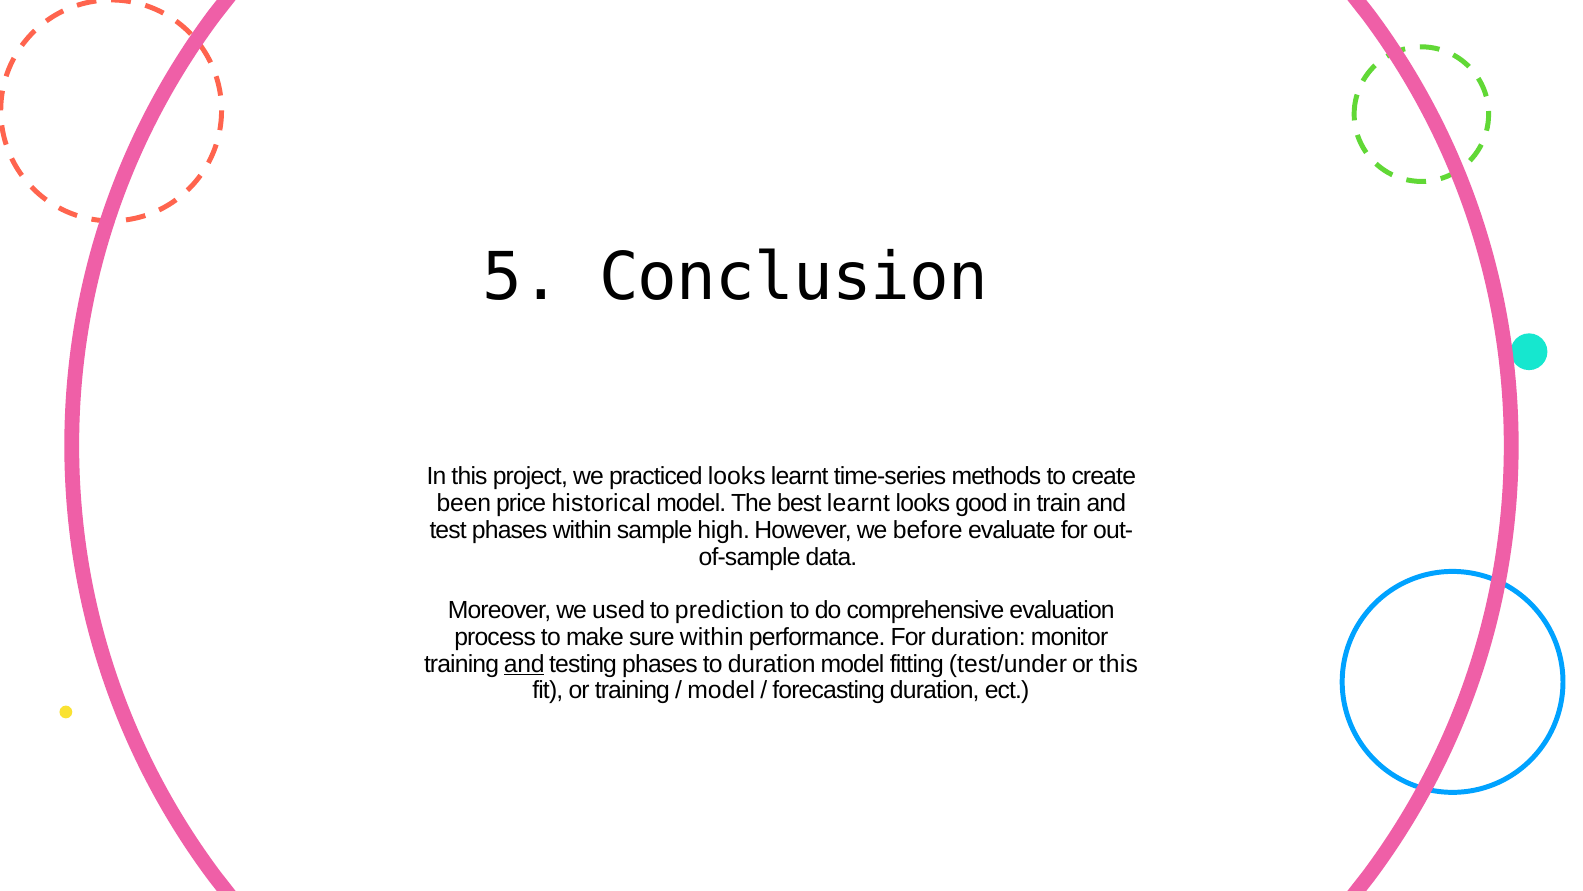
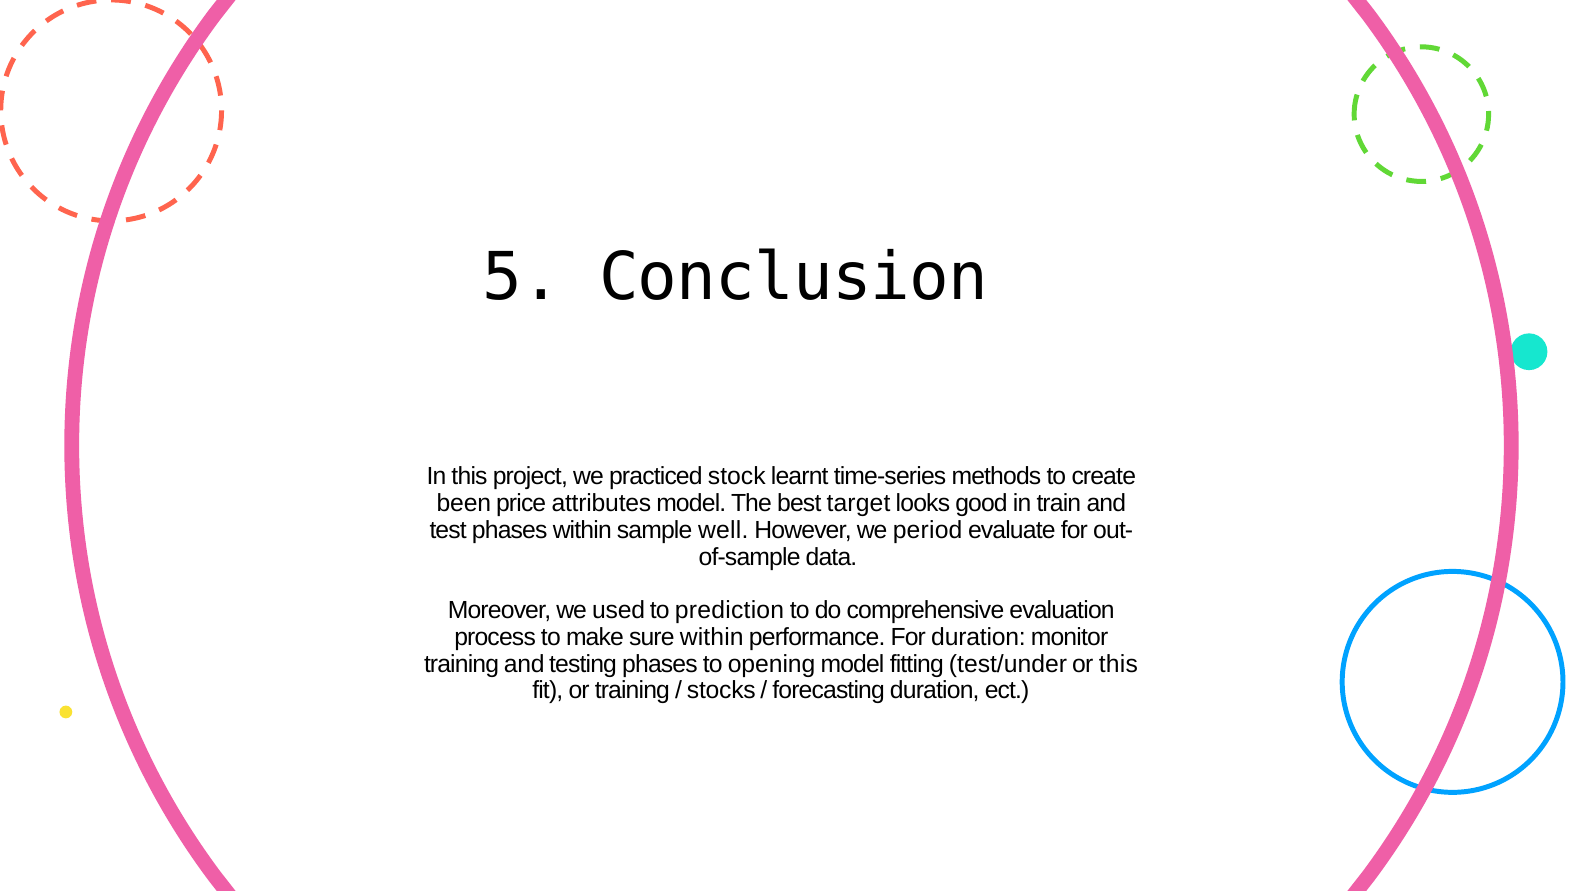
practiced looks: looks -> stock (737, 476)
historical: historical -> attributes (601, 503)
best learnt: learnt -> target (859, 503)
high: high -> well (723, 530)
before: before -> period (928, 530)
and underline: present -> none (524, 663)
to duration: duration -> opening (772, 663)
model: model -> stocks (721, 690)
